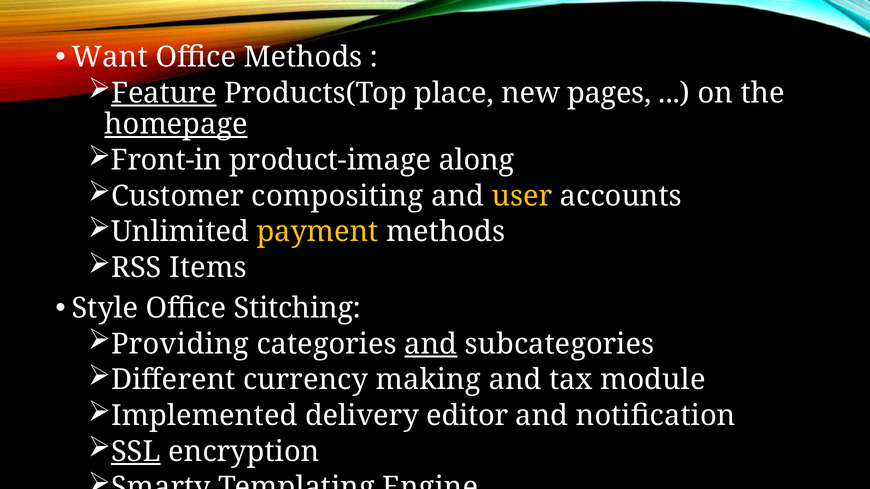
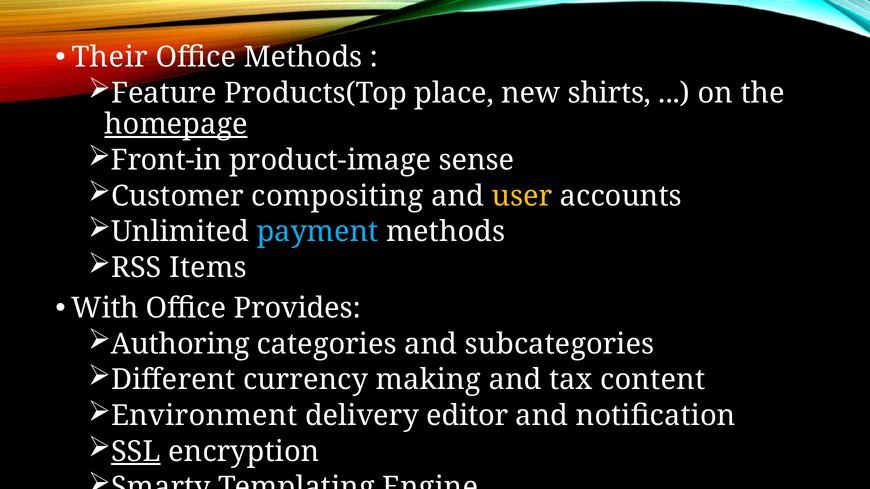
Want: Want -> Their (110, 57)
Feature underline: present -> none (164, 93)
pages: pages -> shirts (609, 93)
along: along -> sense (477, 160)
payment colour: yellow -> light blue (318, 232)
Style: Style -> With (105, 308)
Stitching: Stitching -> Provides (297, 308)
Providing: Providing -> Authoring (180, 344)
and underline: present -> none (431, 344)
module: module -> content (653, 380)
Implemented: Implemented -> Environment (204, 416)
